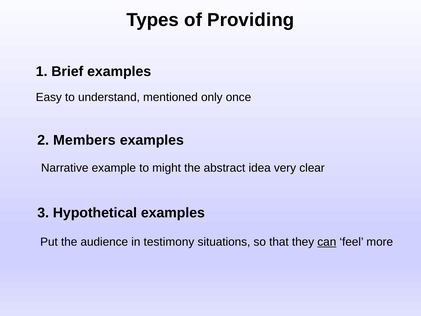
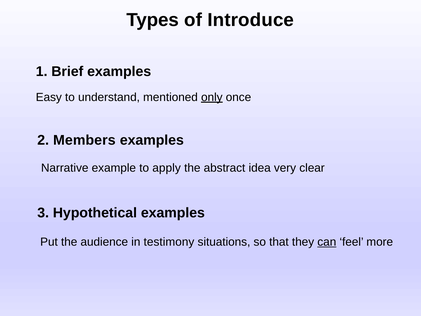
Providing: Providing -> Introduce (251, 20)
only underline: none -> present (212, 97)
might: might -> apply (167, 168)
